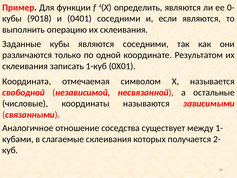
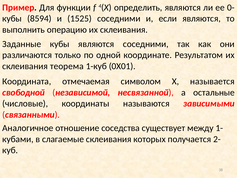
9018: 9018 -> 8594 (39, 19)
0401: 0401 -> 1525 (80, 19)
записать: записать -> теорема (67, 66)
